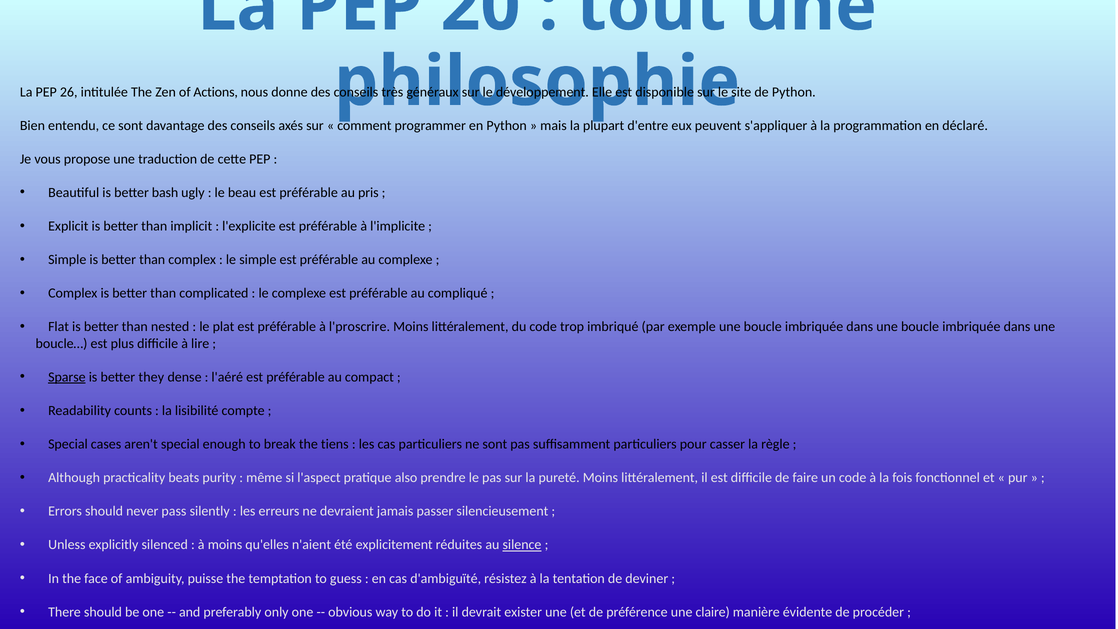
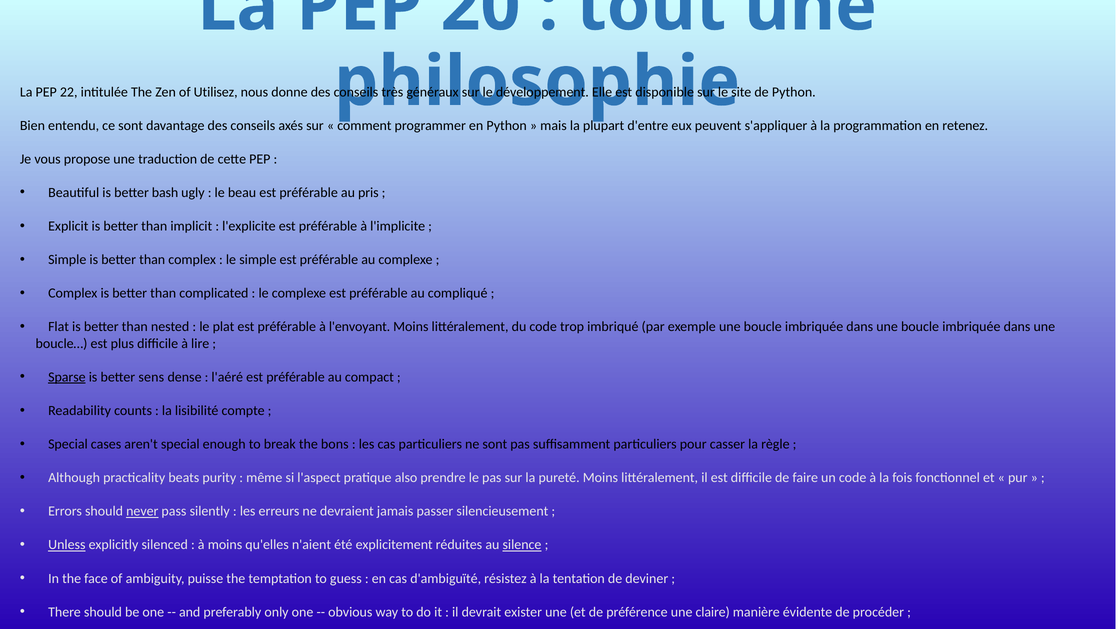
26: 26 -> 22 (69, 92)
Actions: Actions -> Utilisez (216, 92)
déclaré: déclaré -> retenez (965, 126)
l'proscrire: l'proscrire -> l'envoyant (360, 327)
they: they -> sens (151, 377)
tiens: tiens -> bons (335, 444)
never underline: none -> present (142, 511)
Unless underline: none -> present (67, 545)
